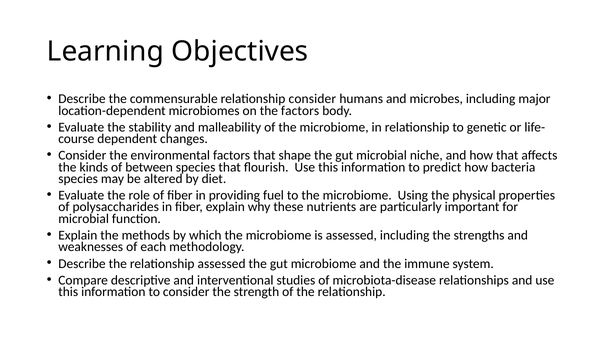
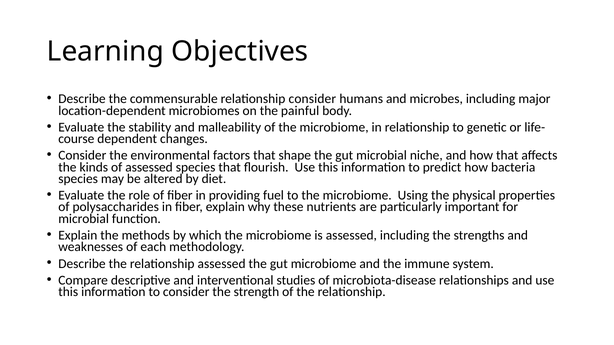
the factors: factors -> painful (300, 111)
of between: between -> assessed (149, 167)
